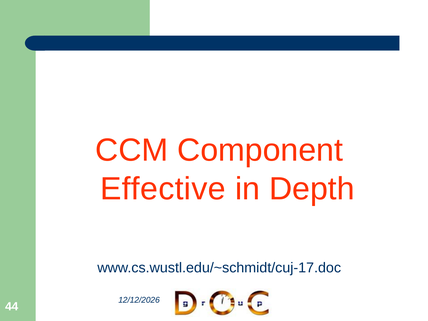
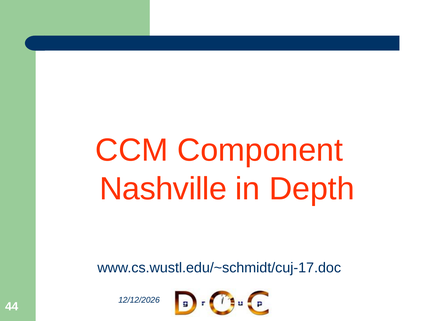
Effective: Effective -> Nashville (163, 189)
